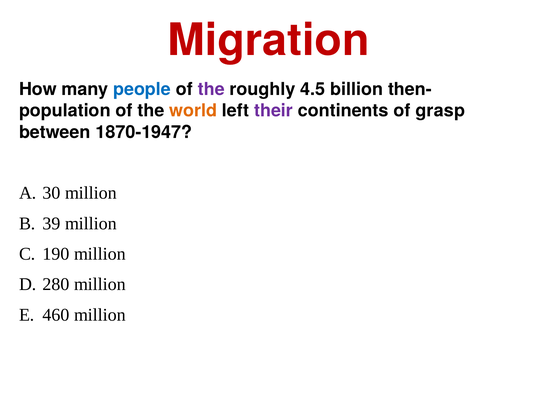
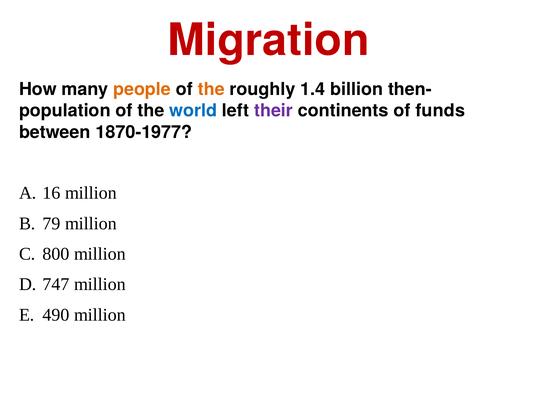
people colour: blue -> orange (142, 89)
the colour: purple -> orange (211, 89)
4.5: 4.5 -> 1.4 (313, 89)
world colour: orange -> blue (193, 111)
grasp: grasp -> funds (440, 111)
1870-1947: 1870-1947 -> 1870-1977 (144, 132)
30: 30 -> 16 (52, 193)
39: 39 -> 79 (52, 224)
190: 190 -> 800 (56, 254)
280: 280 -> 747 (56, 285)
460: 460 -> 490 (56, 315)
